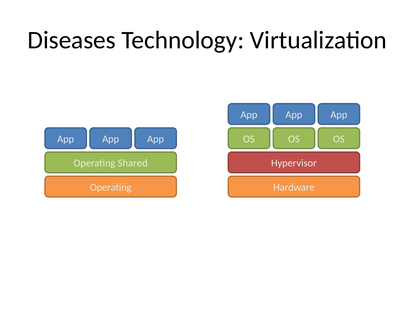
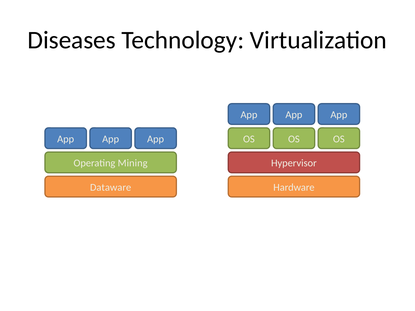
Shared: Shared -> Mining (133, 163)
Operating: Operating -> Dataware (111, 187)
